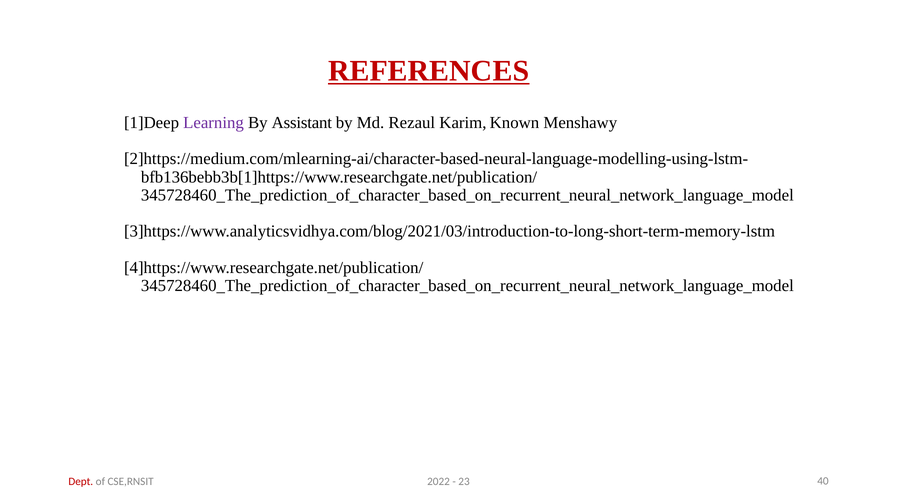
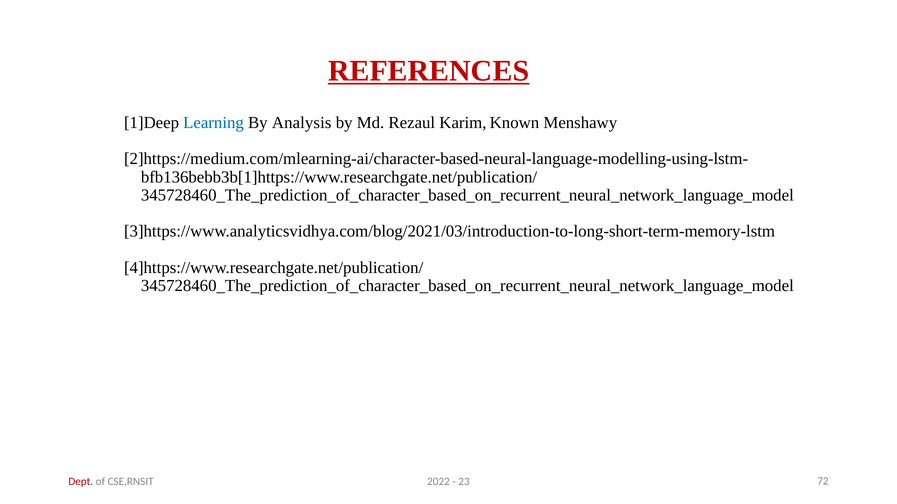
Learning colour: purple -> blue (214, 123)
Assistant: Assistant -> Analysis (302, 123)
40: 40 -> 72 (823, 482)
